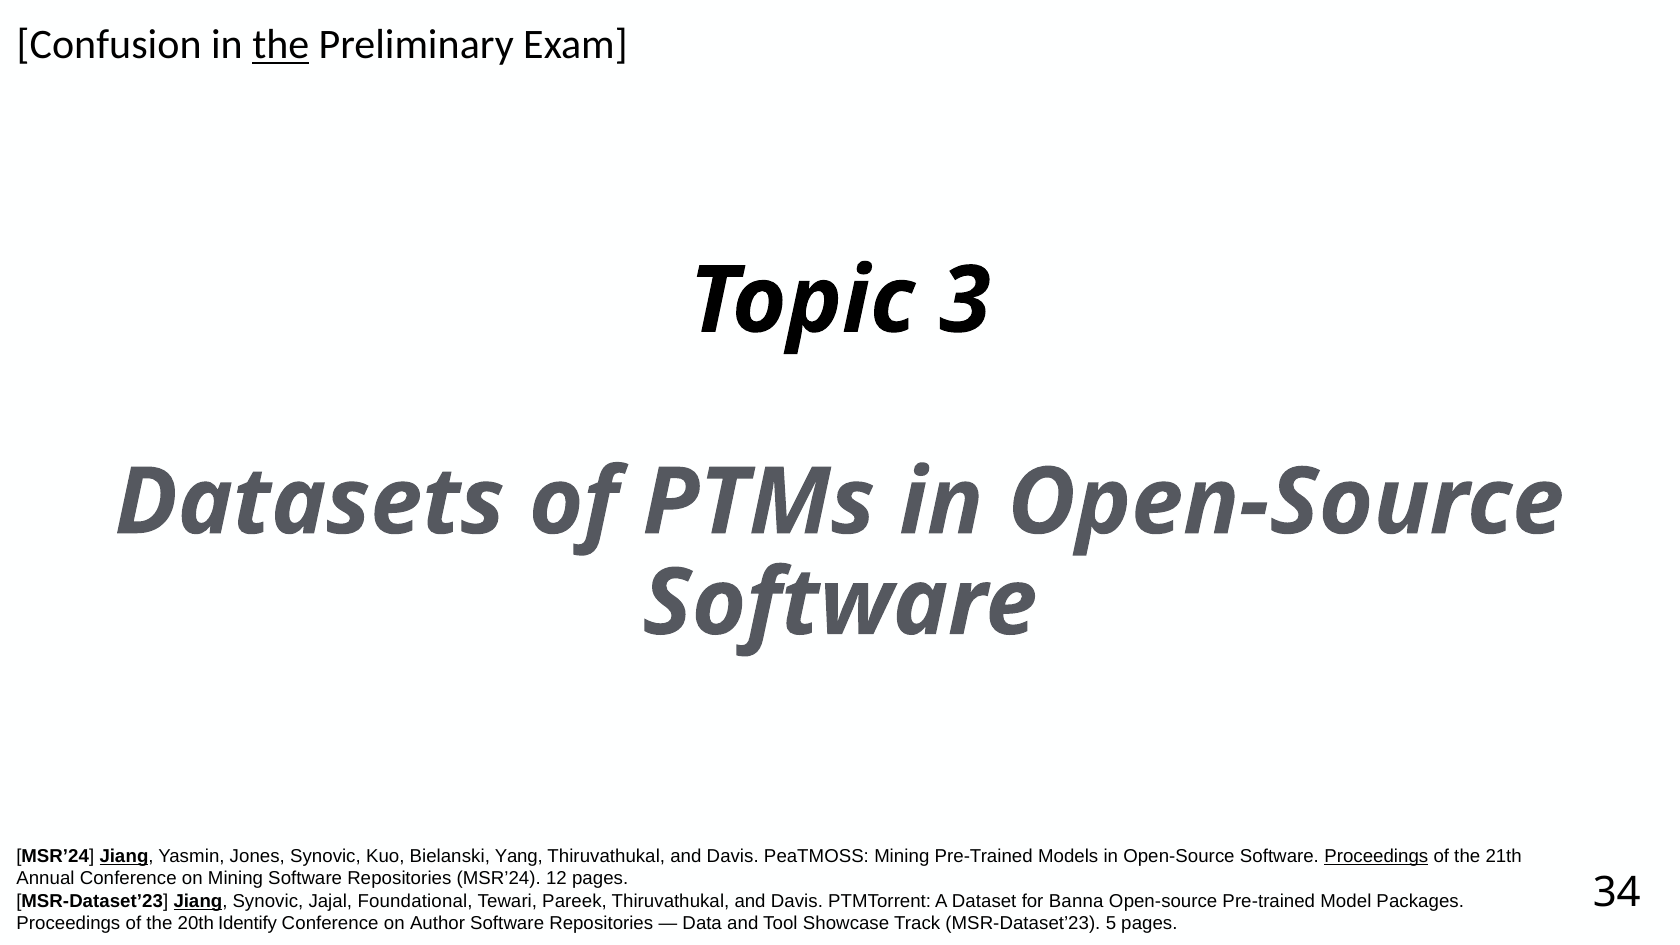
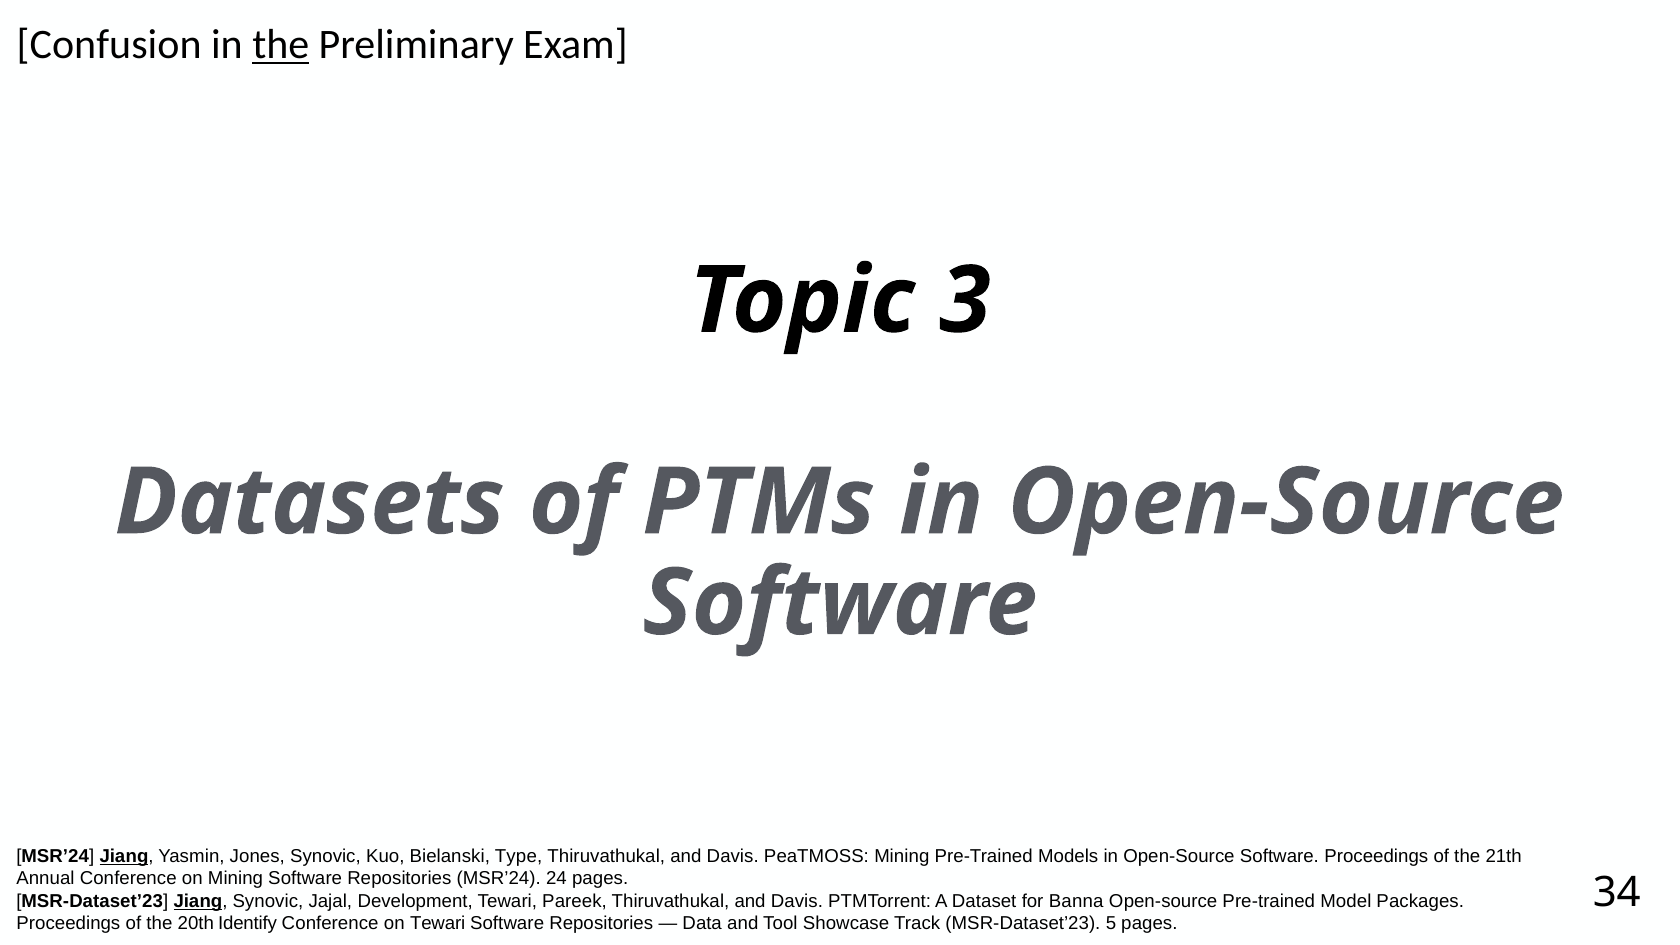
Yang: Yang -> Type (519, 856)
Proceedings underline: present -> none (1376, 856)
12: 12 -> 24 (556, 879)
Foundational: Foundational -> Development (415, 901)
on Author: Author -> Tewari (438, 923)
